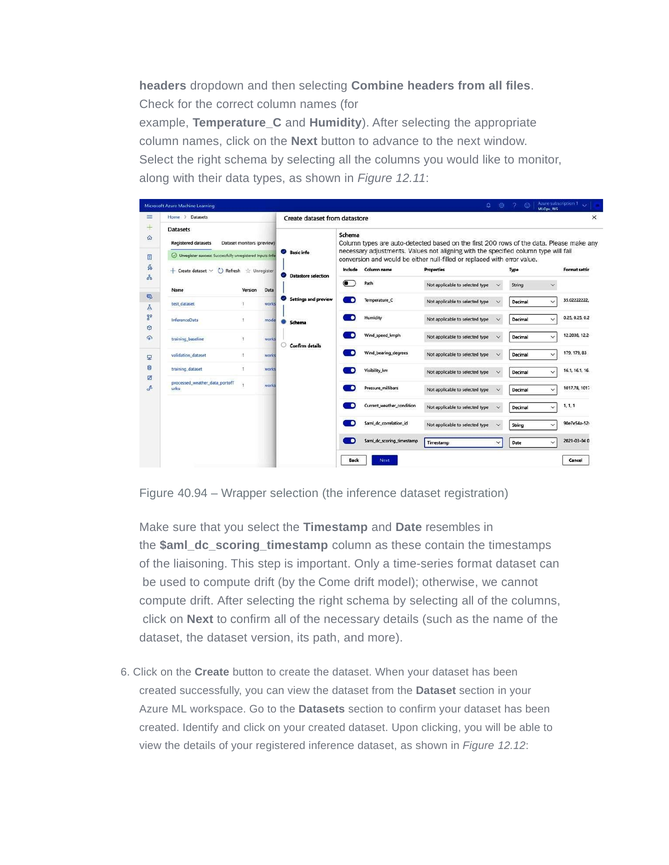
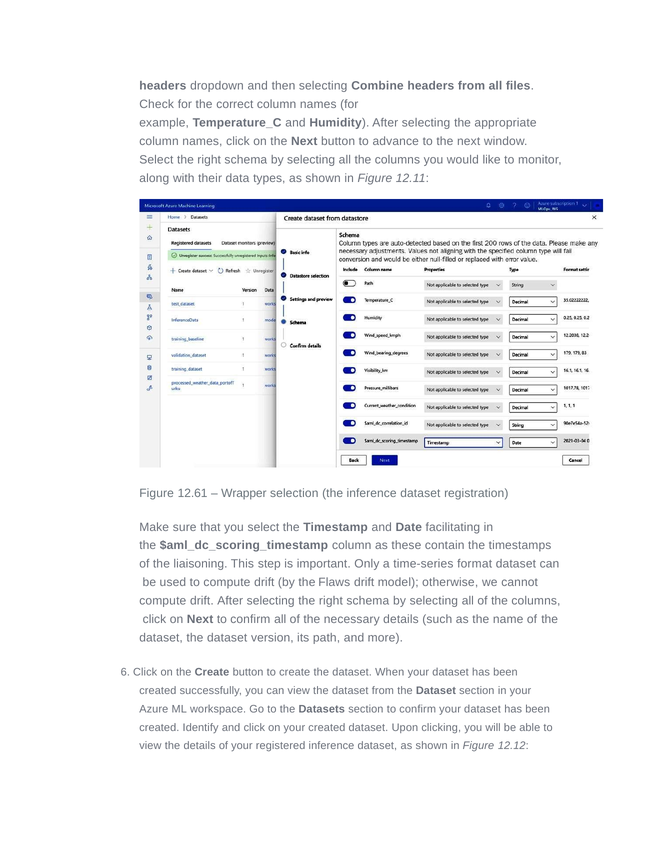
40.94: 40.94 -> 12.61 (193, 494)
resembles: resembles -> facilitating (453, 528)
Come: Come -> Flaws (334, 583)
